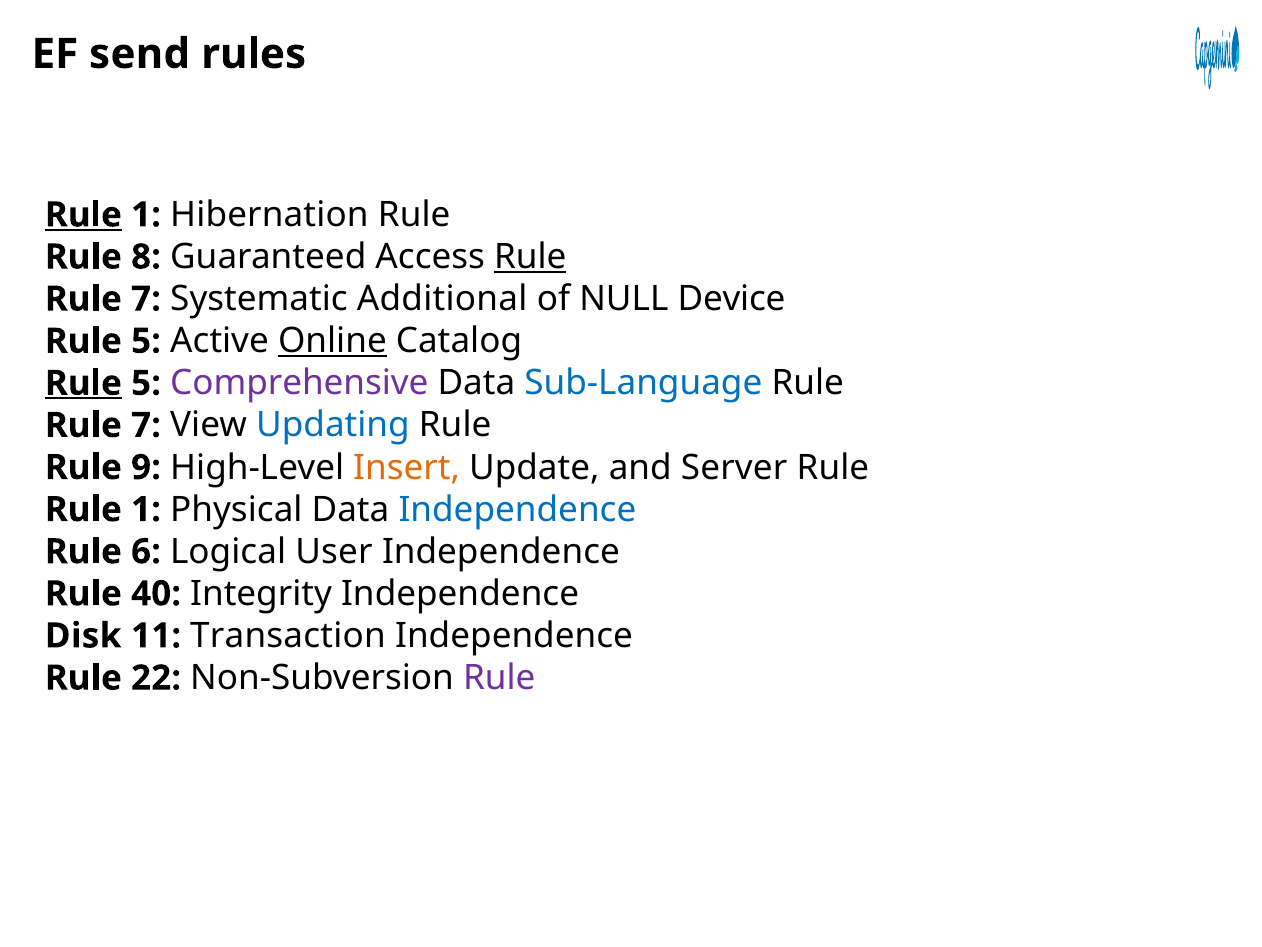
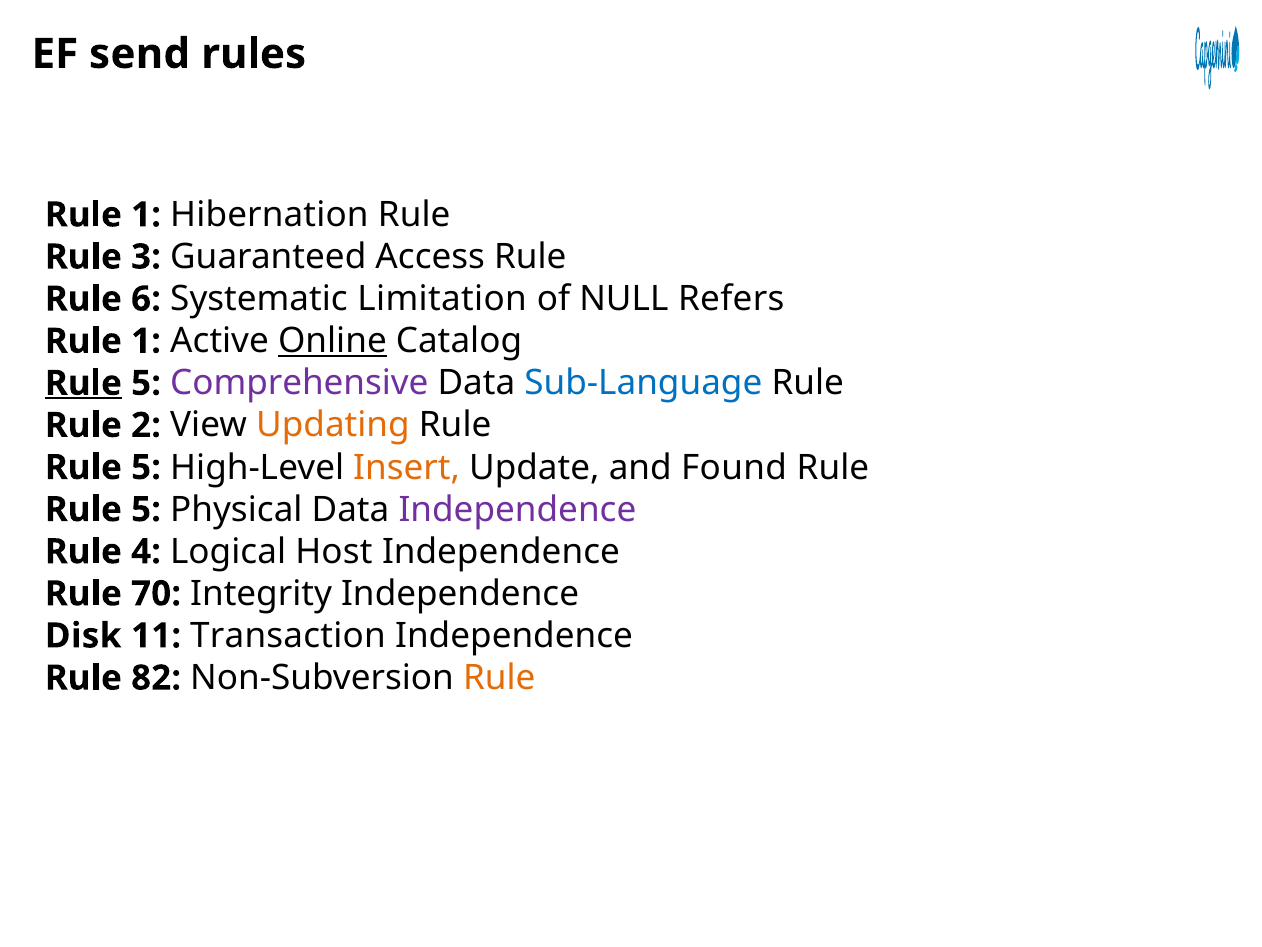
Rule underline: present -> none (83, 215)
8: 8 -> 3 (146, 257)
Rule underline: present -> none (530, 257)
7: 7 -> 6 (146, 299)
Additional: Additional -> Limitation (442, 299)
Device: Device -> Refers (731, 299)
5: 5 -> 1 (146, 341)
7: 7 -> 2 (146, 425)
Updating colour: blue -> orange (333, 425)
9: 9 -> 5 (146, 467)
Server: Server -> Found (734, 467)
1: 1 -> 5 (146, 509)
Independence colour: blue -> purple (517, 509)
6: 6 -> 4 (146, 551)
User: User -> Host (334, 551)
40: 40 -> 70 (156, 593)
22: 22 -> 82 (156, 678)
Rule colour: purple -> orange (499, 678)
